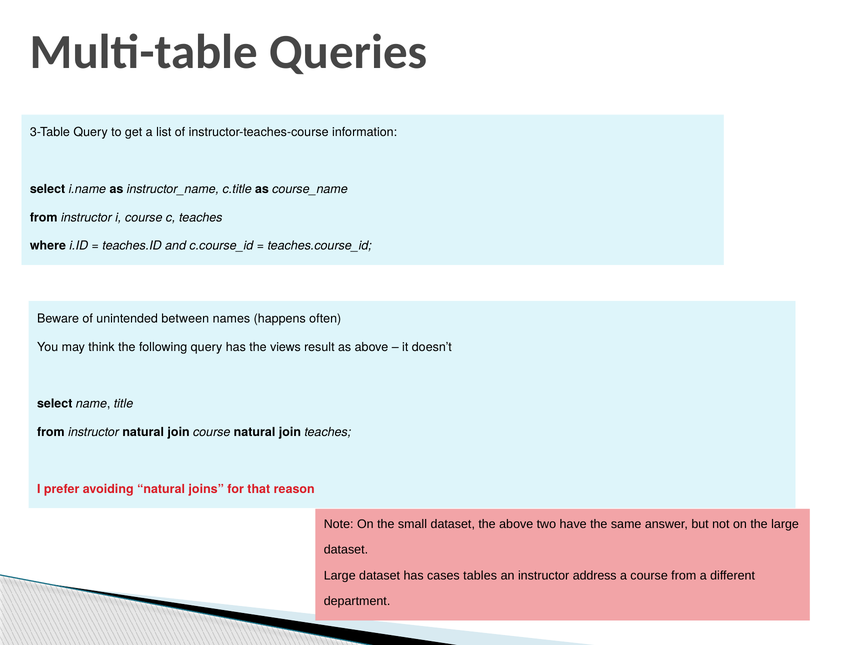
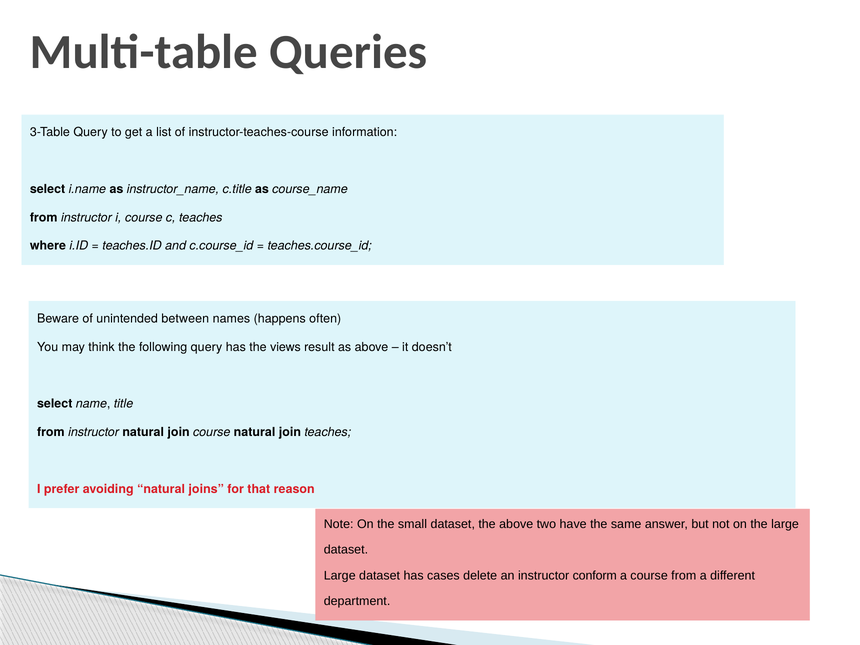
tables: tables -> delete (480, 576)
address: address -> conform (595, 576)
